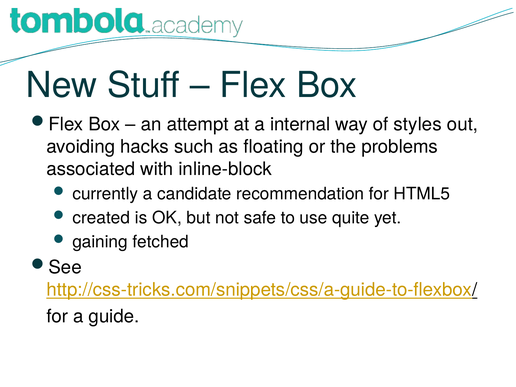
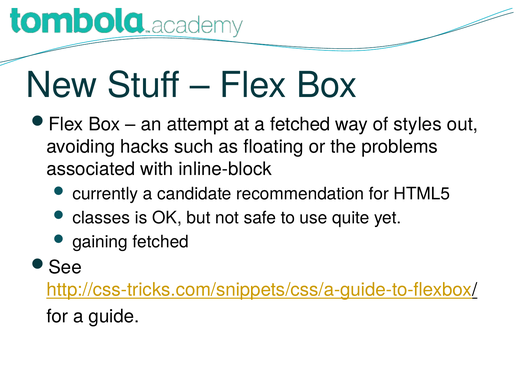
a internal: internal -> fetched (300, 124)
created: created -> classes (101, 218)
